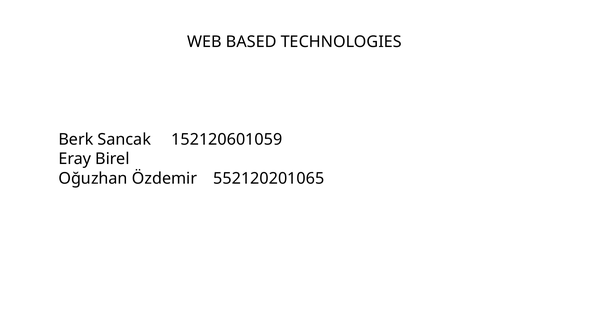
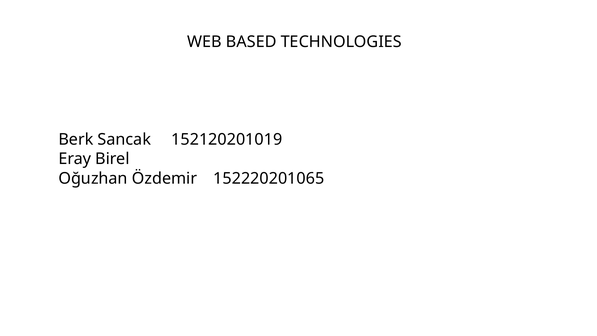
152120601059: 152120601059 -> 152120201019 (227, 139)
552120201065: 552120201065 -> 152220201065 (269, 178)
